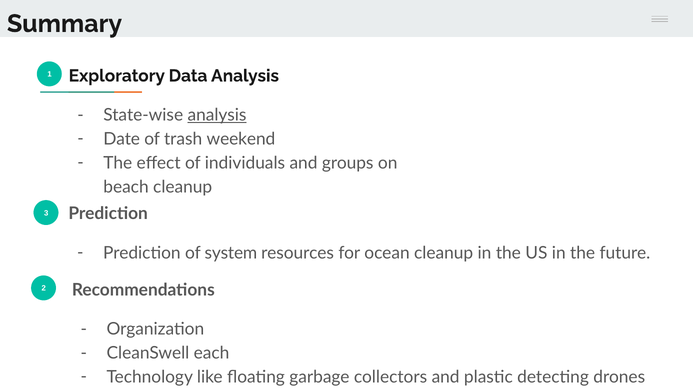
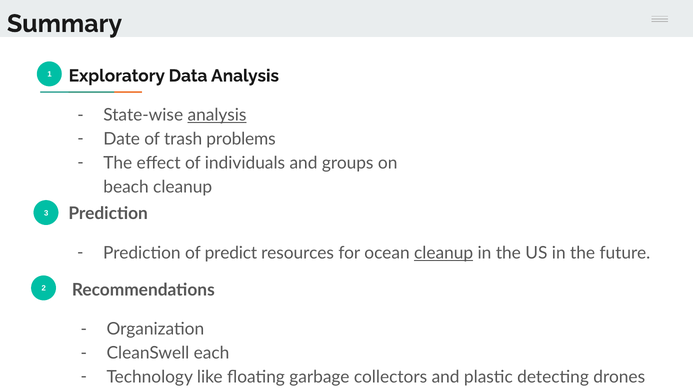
weekend: weekend -> problems (241, 139)
system: system -> predict (231, 253)
cleanup underline: none -> present (444, 253)
